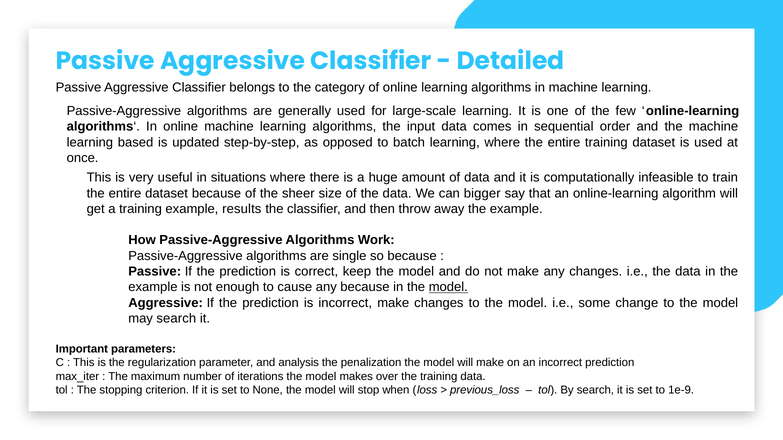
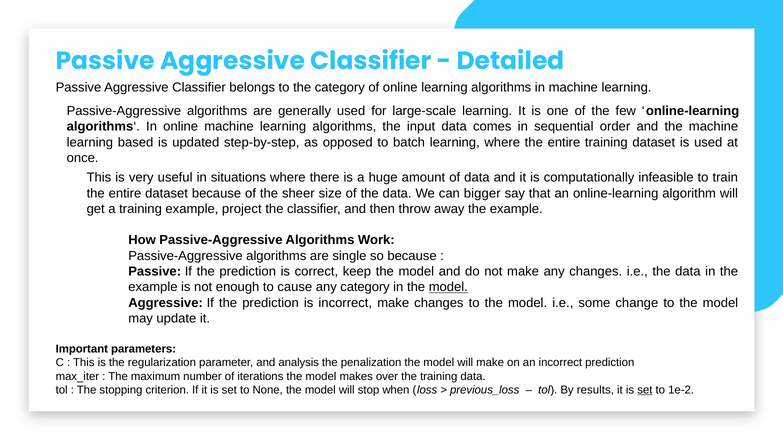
results: results -> project (242, 209)
any because: because -> category (365, 287)
may search: search -> update (176, 319)
By search: search -> results (595, 390)
set underline: none -> present (645, 390)
1e-9: 1e-9 -> 1e-2 (681, 390)
